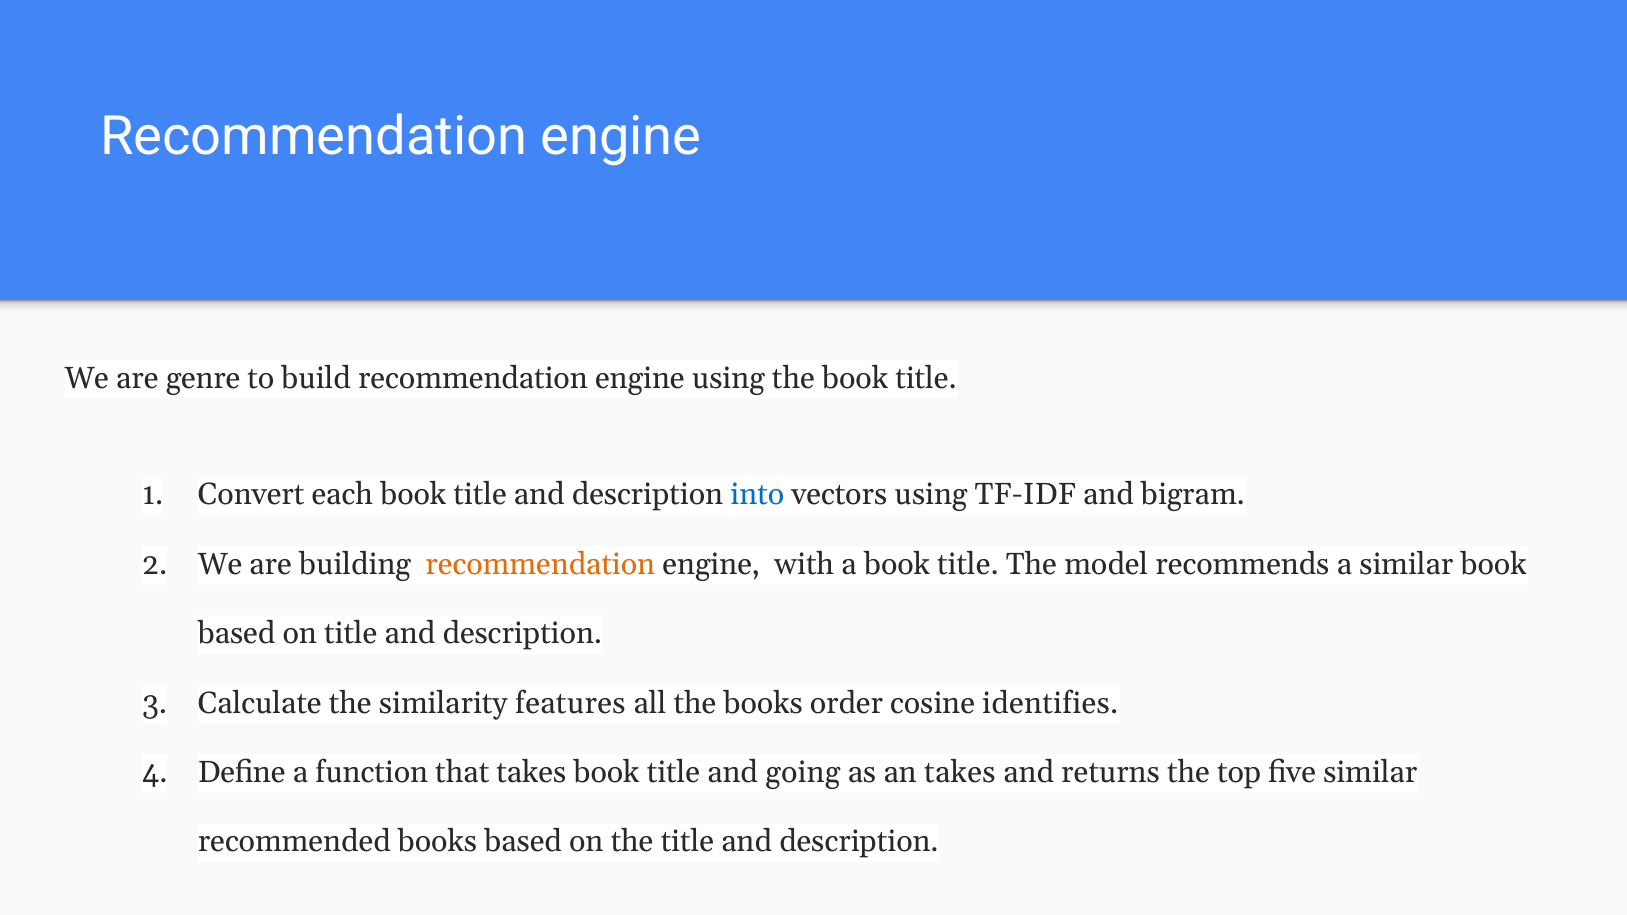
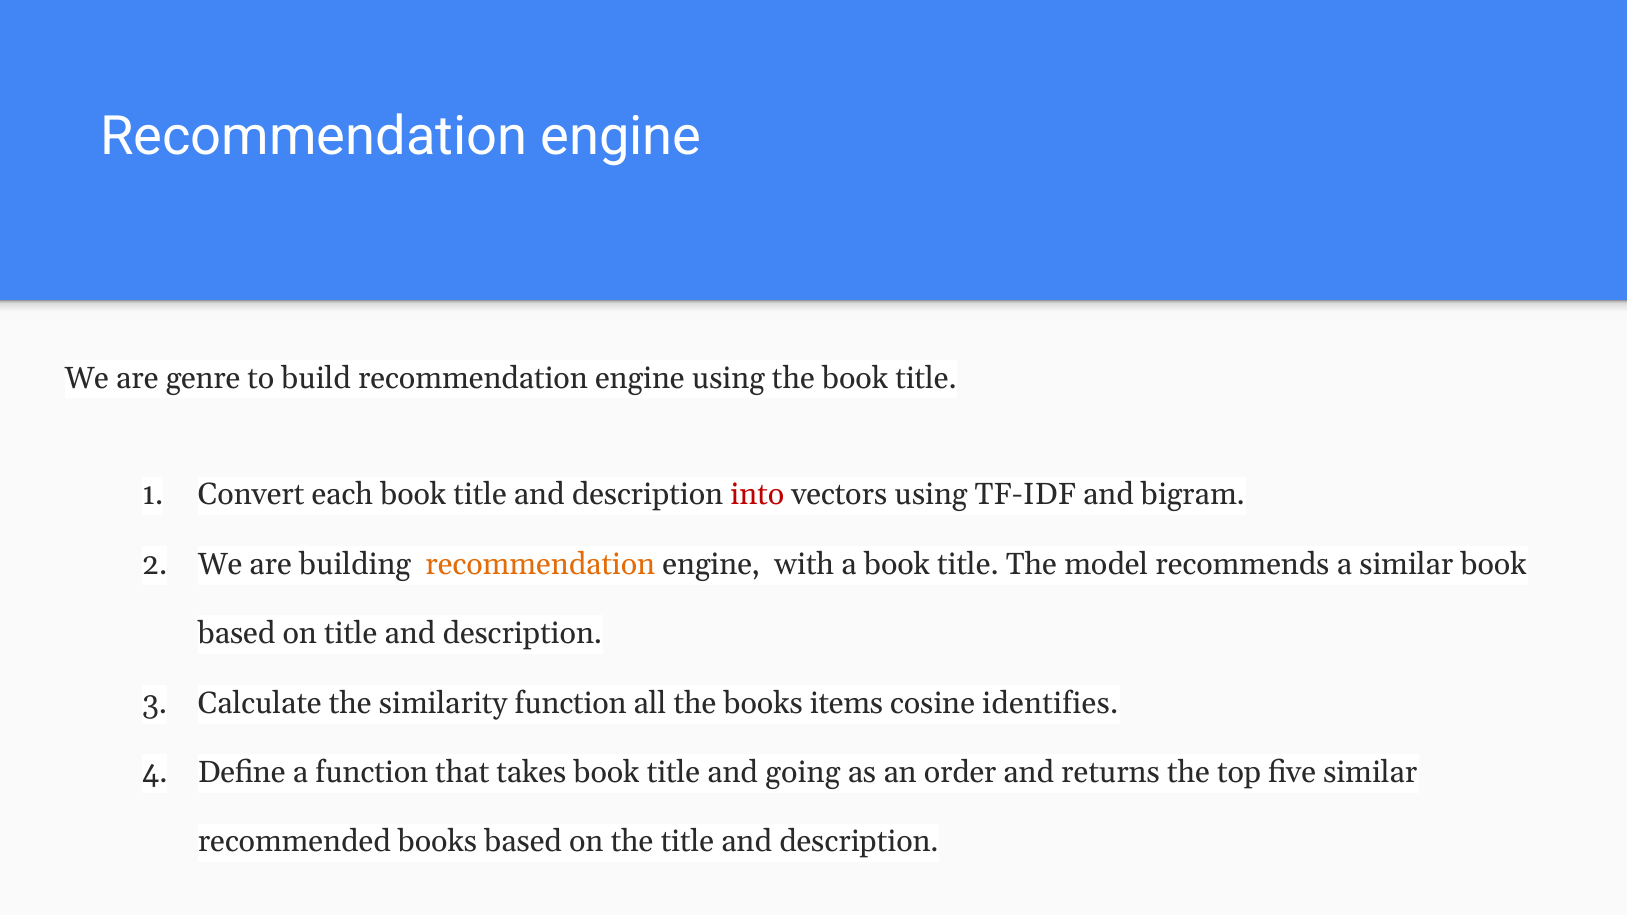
into colour: blue -> red (757, 495)
similarity features: features -> function (571, 703)
order: order -> items (847, 703)
an takes: takes -> order (960, 773)
